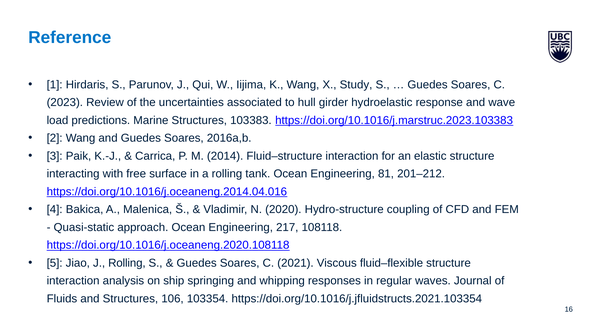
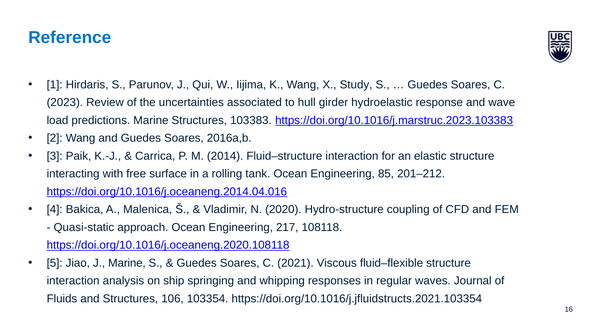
81: 81 -> 85 (386, 174)
J Rolling: Rolling -> Marine (127, 263)
